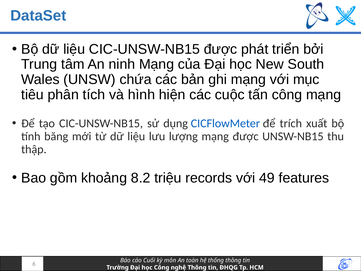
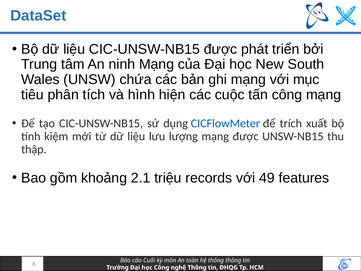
băng: băng -> kiệm (56, 136)
8.2: 8.2 -> 2.1 (141, 178)
